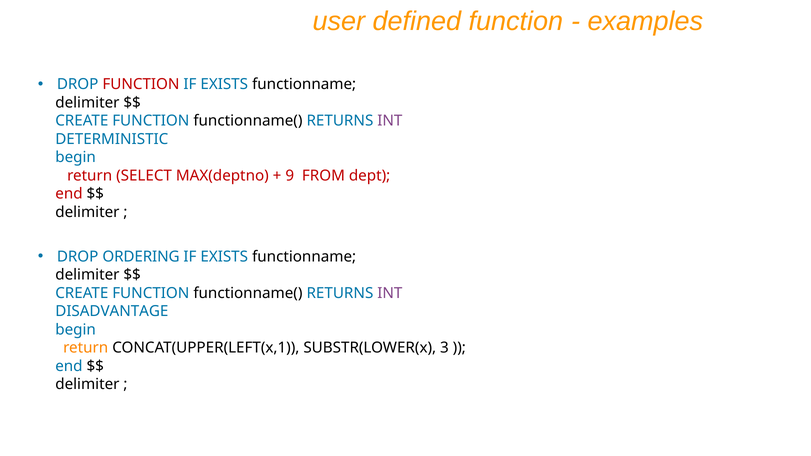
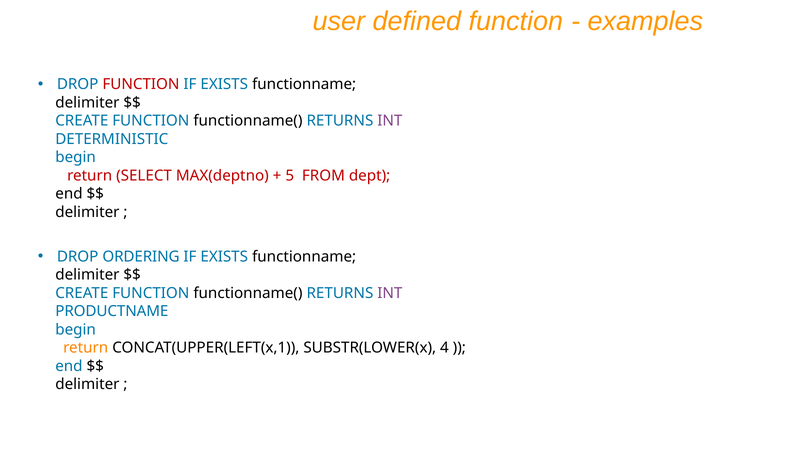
9: 9 -> 5 (290, 176)
end colour: red -> black (69, 194)
DISADVANTAGE: DISADVANTAGE -> PRODUCTNAME (112, 312)
3: 3 -> 4 (444, 348)
